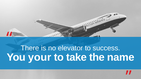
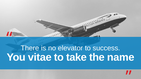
your: your -> vitae (40, 58)
